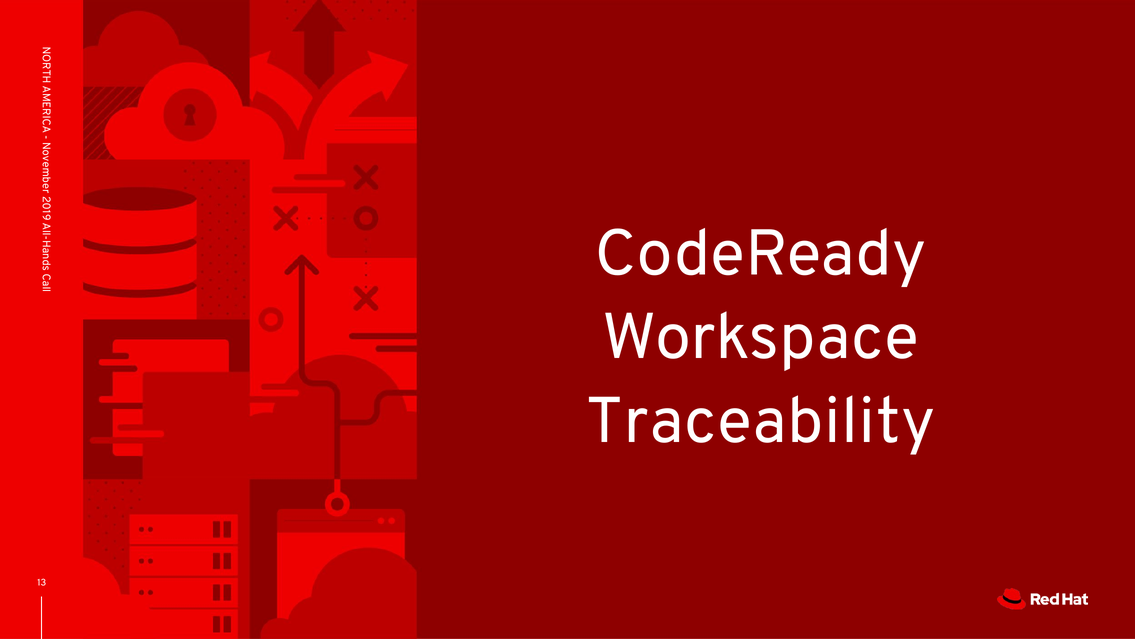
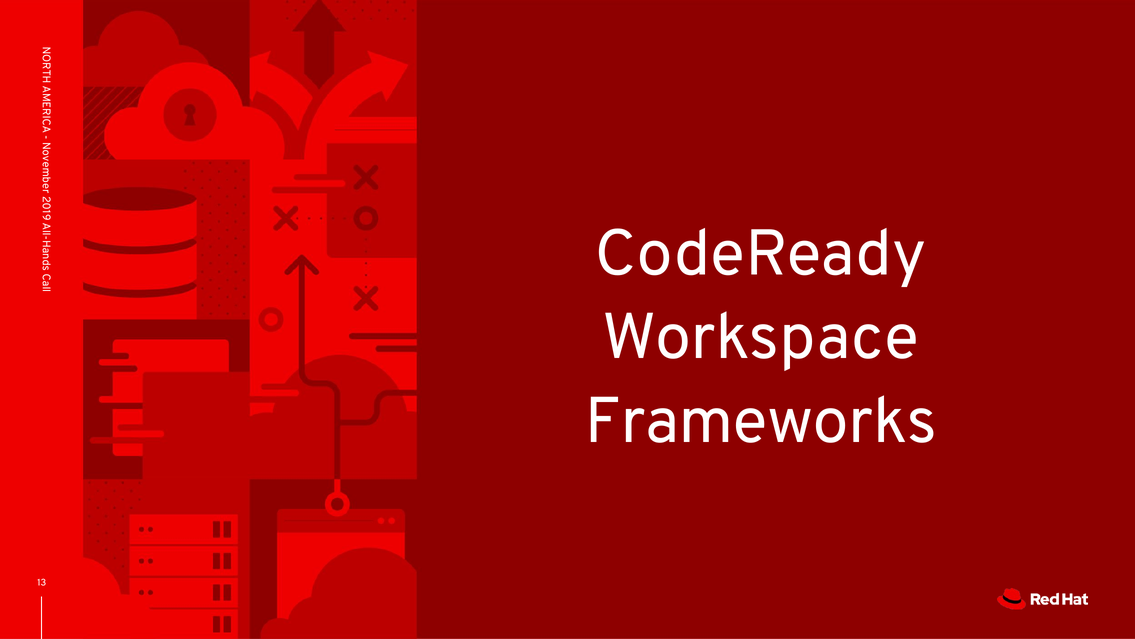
Traceability: Traceability -> Frameworks (761, 420)
